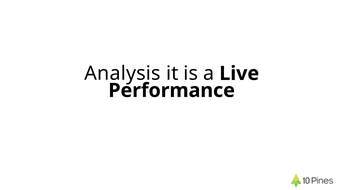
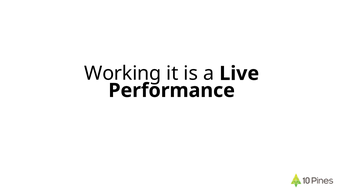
Analysis: Analysis -> Working (123, 73)
